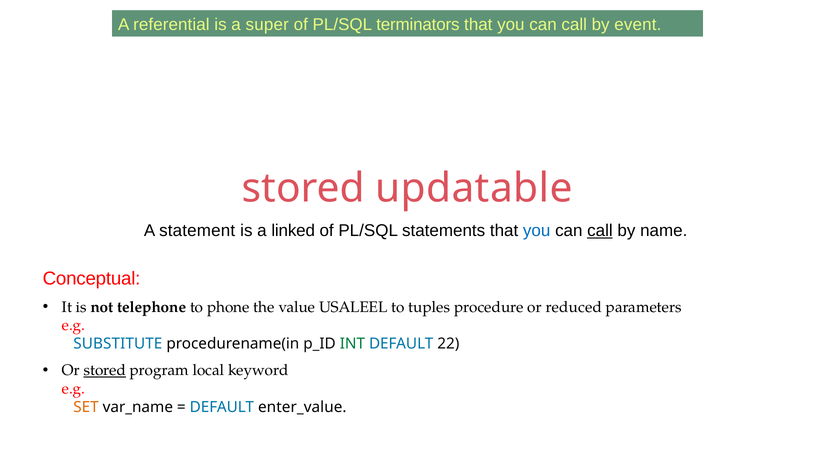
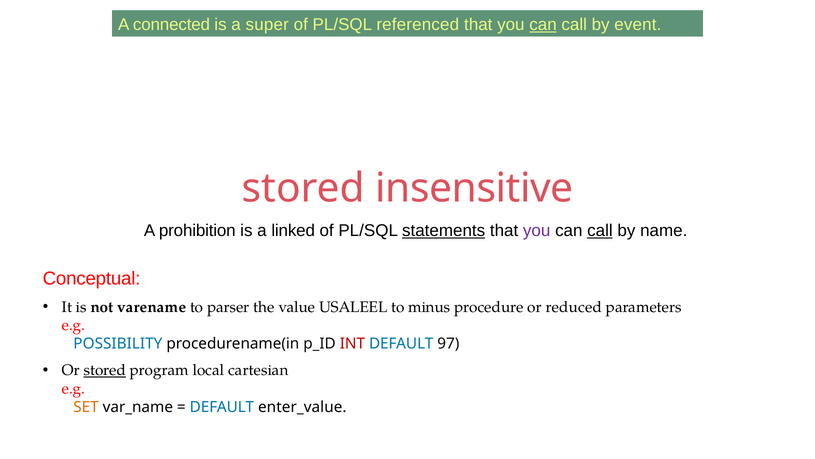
referential: referential -> connected (172, 25)
terminators: terminators -> referenced (418, 25)
can underline: none -> present (543, 25)
updatable: updatable -> insensitive (474, 188)
statement: statement -> prohibition (197, 230)
statements underline: none -> present (444, 230)
you colour: blue -> purple (537, 230)
telephone: telephone -> varename (152, 307)
phone: phone -> parser (228, 307)
tuples: tuples -> minus (429, 307)
SUBSTITUTE: SUBSTITUTE -> POSSIBILITY (118, 343)
INT colour: green -> red (352, 343)
22: 22 -> 97 (448, 343)
keyword: keyword -> cartesian (258, 370)
